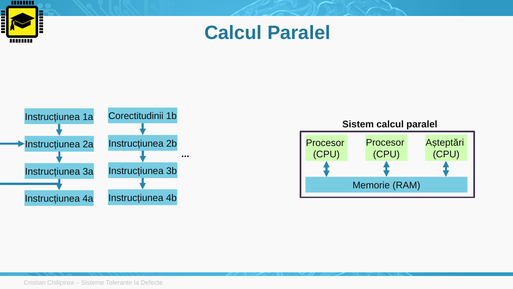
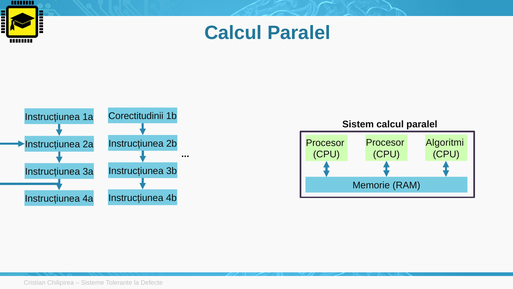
Așteptări: Așteptări -> Algoritmi (445, 142)
